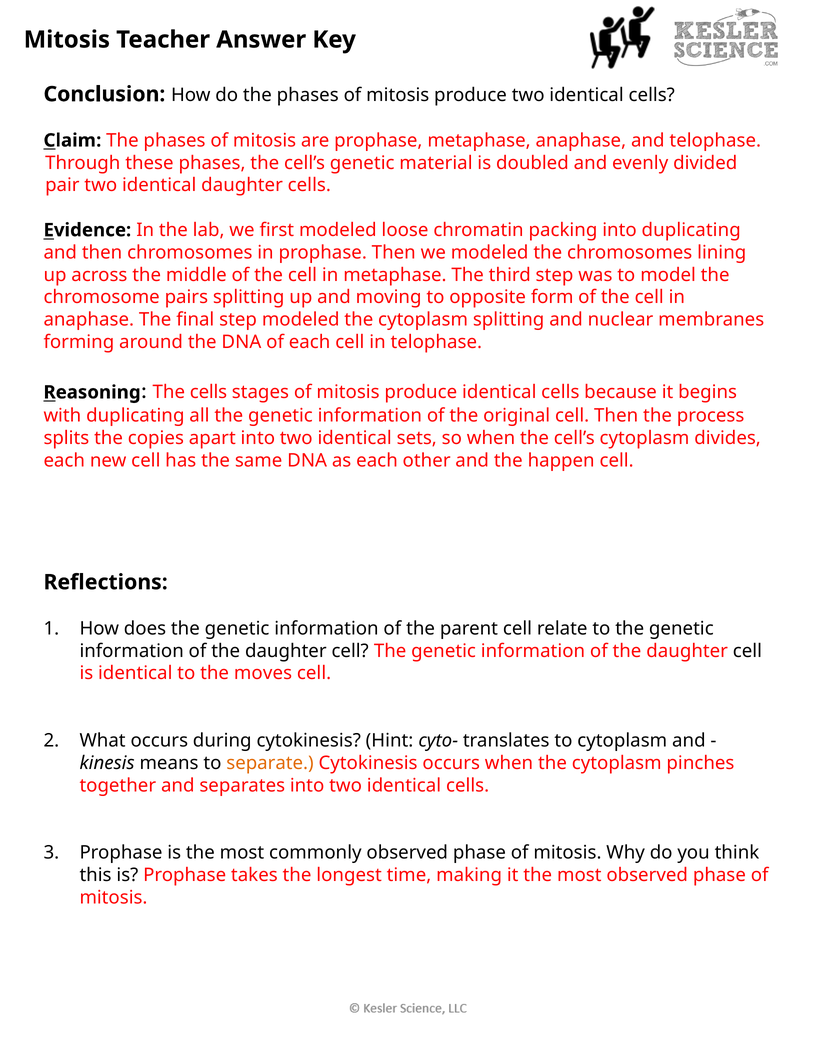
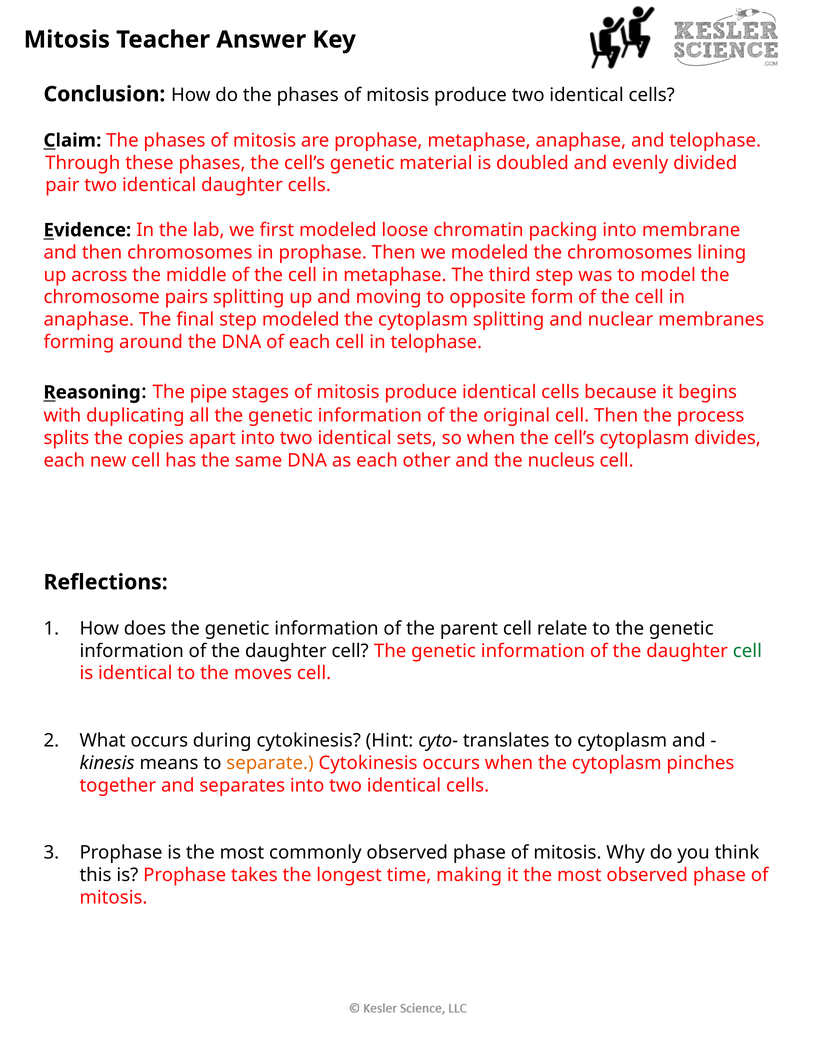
into duplicating: duplicating -> membrane (691, 230)
The cells: cells -> pipe (209, 392)
happen: happen -> nucleus (561, 461)
cell colour: black -> green (747, 651)
